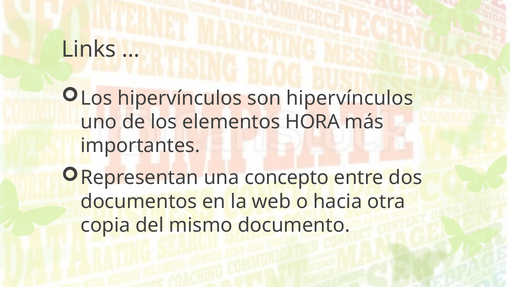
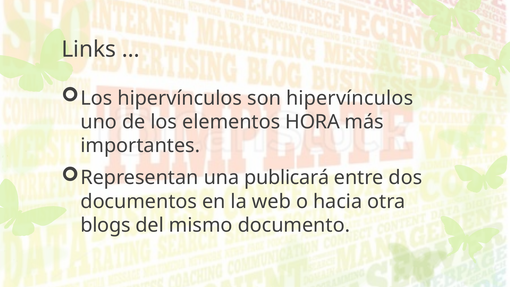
concepto: concepto -> publicará (287, 178)
copia: copia -> blogs (106, 225)
